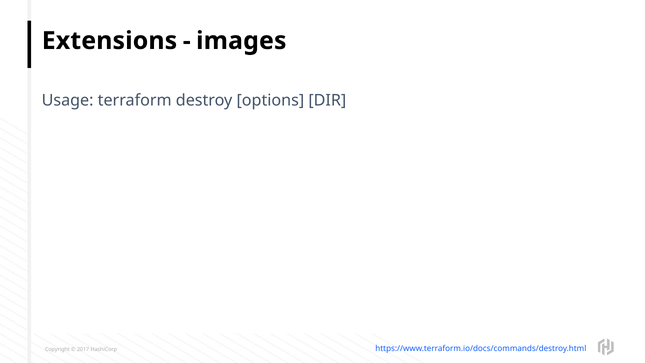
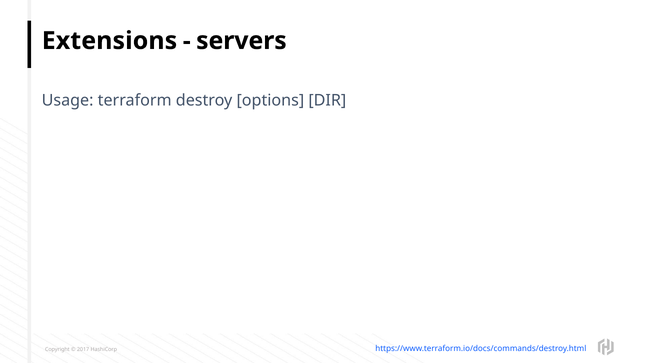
images: images -> servers (241, 41)
